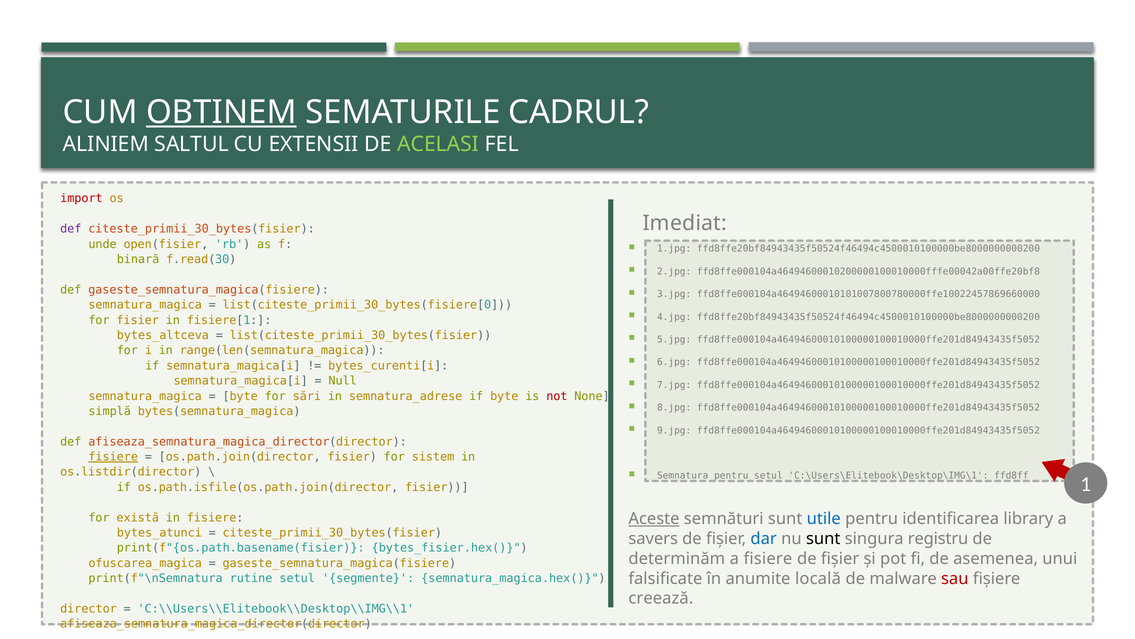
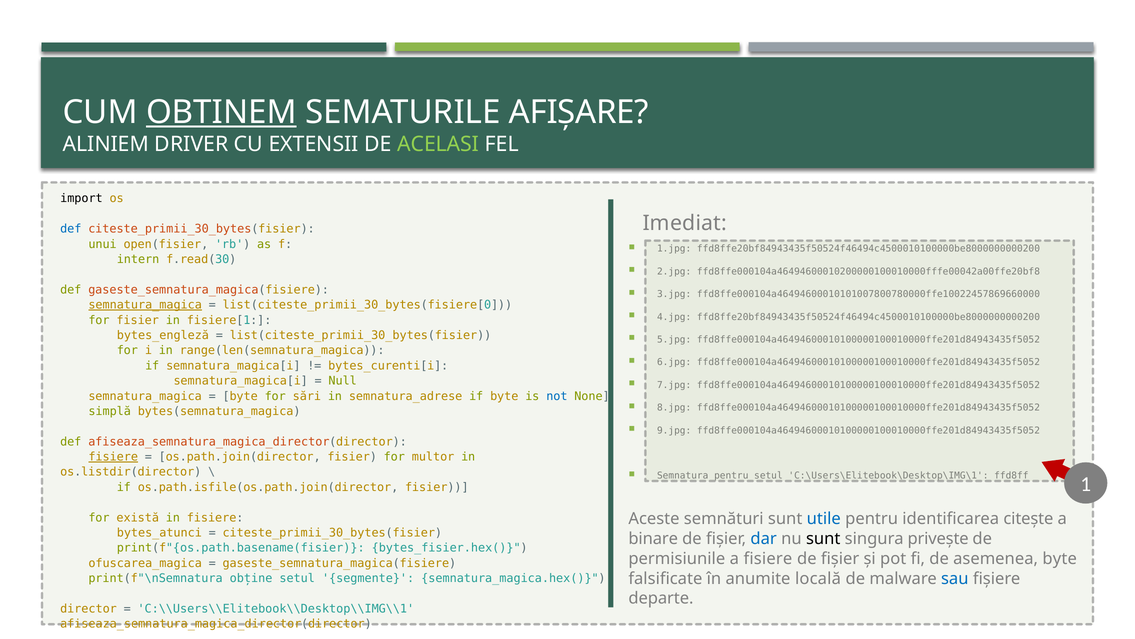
CADRUL: CADRUL -> AFIȘARE (579, 112)
SALTUL: SALTUL -> DRIVER (191, 144)
import colour: red -> black (81, 198)
def colour: purple -> blue (71, 229)
unde: unde -> unui (103, 244)
binară: binară -> intern (138, 259)
semnatura_magica underline: none -> present (145, 305)
bytes_altceva: bytes_altceva -> bytes_engleză (163, 335)
not colour: red -> blue (557, 396)
sistem: sistem -> multor (433, 456)
Aceste underline: present -> none (654, 518)
library: library -> citește (1028, 518)
savers: savers -> binare (653, 538)
registru: registru -> privește (938, 538)
determinăm: determinăm -> permisiunile (677, 558)
asemenea unui: unui -> byte (1060, 558)
rutine: rutine -> obține (251, 578)
sau colour: red -> blue (955, 578)
creează: creează -> departe (661, 598)
